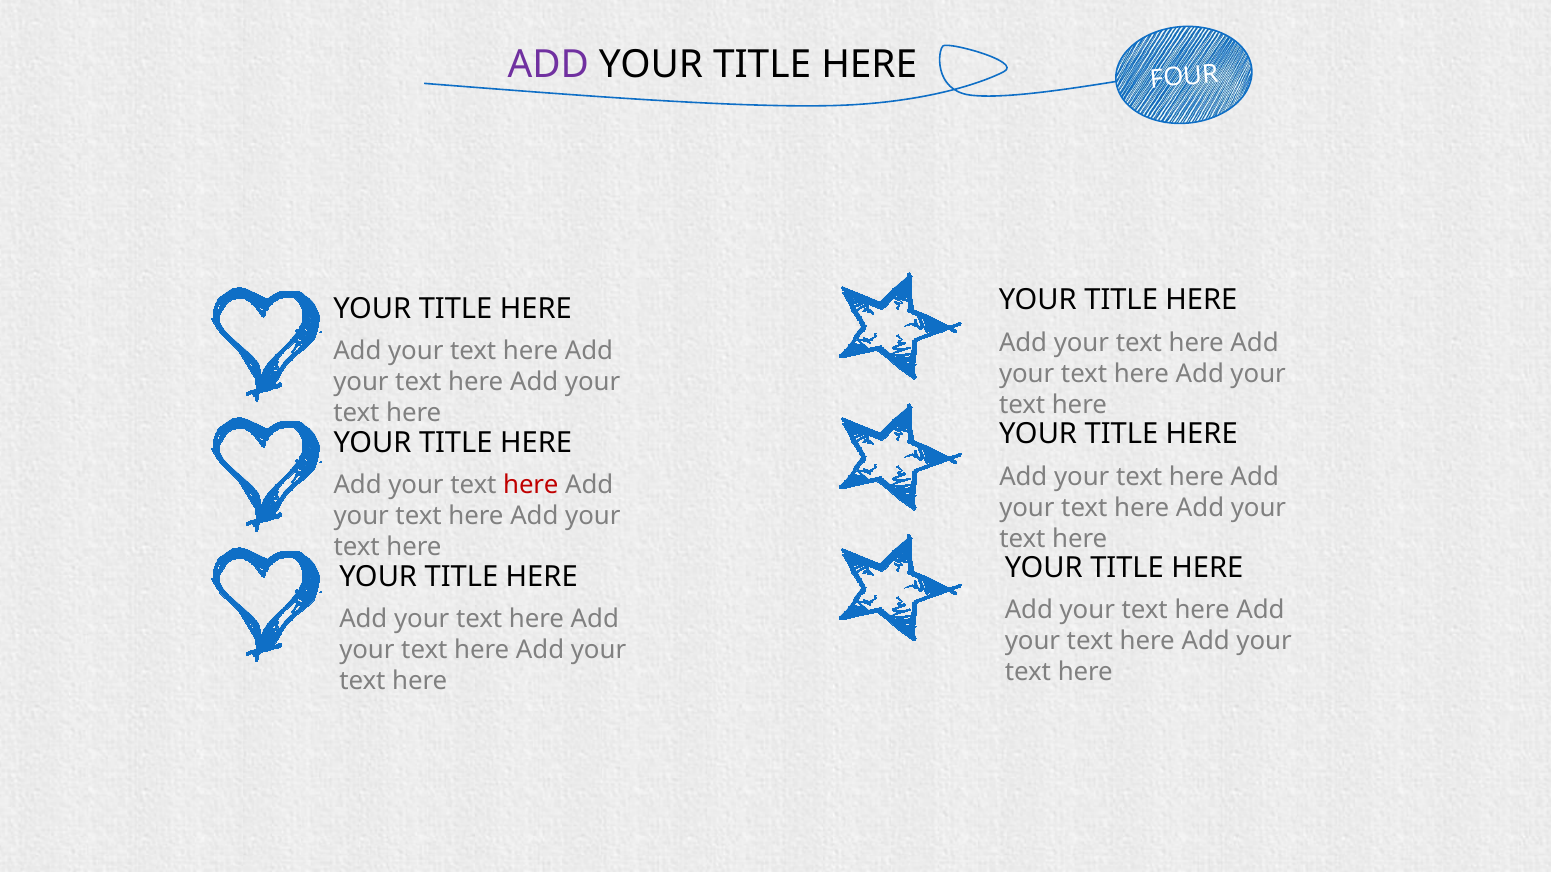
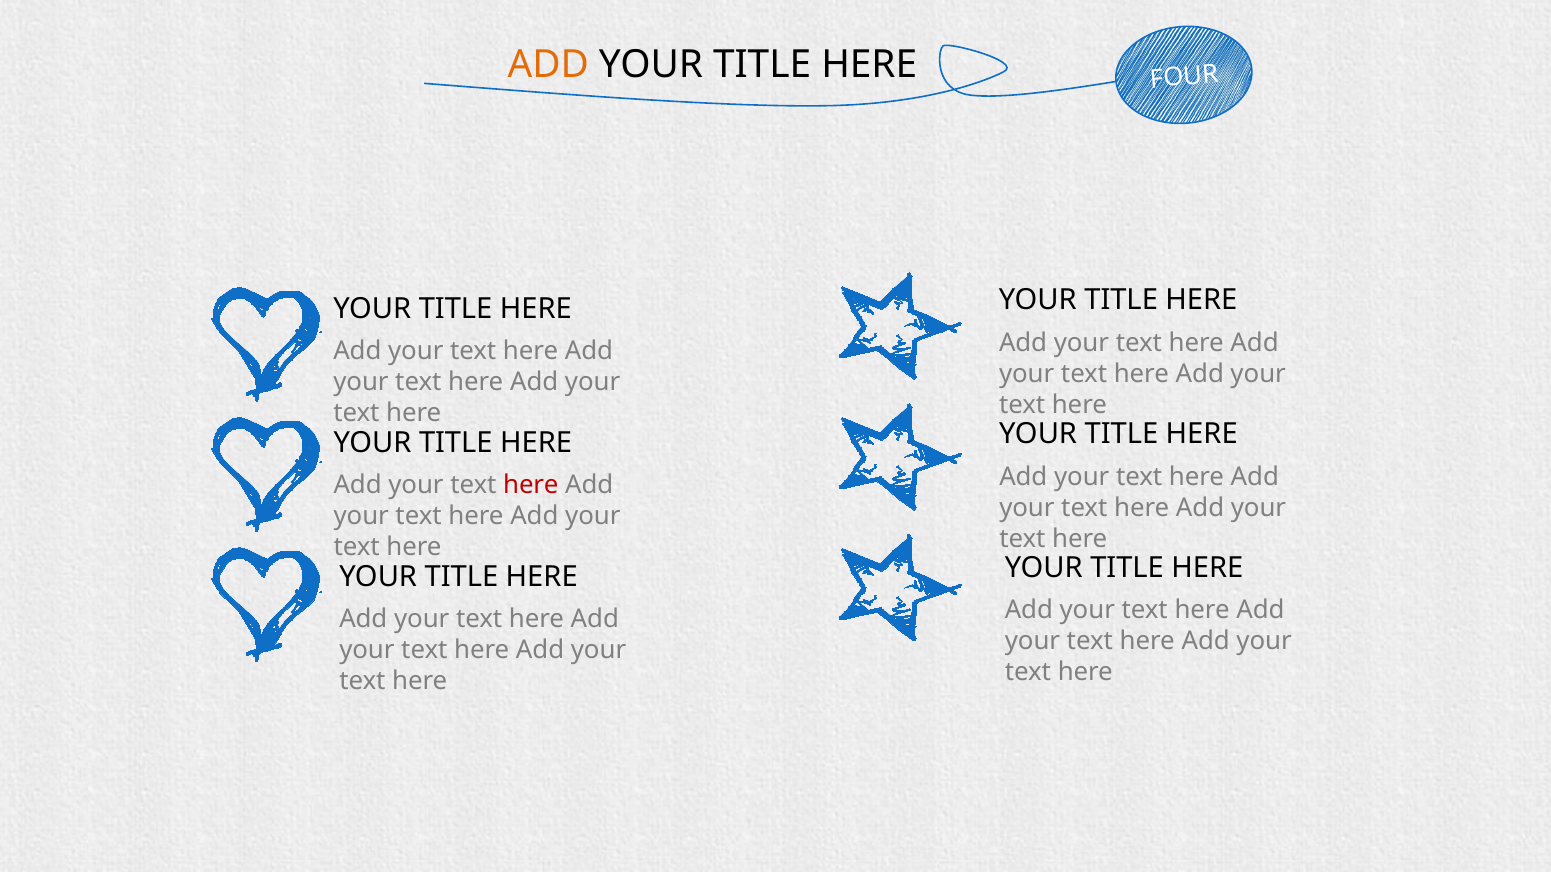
ADD colour: purple -> orange (548, 65)
